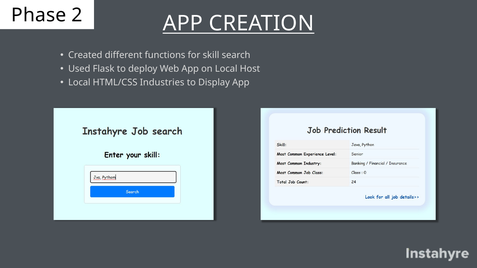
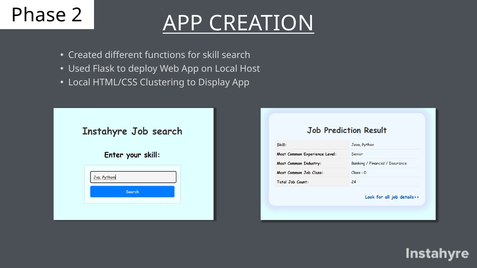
Industries: Industries -> Clustering (162, 83)
